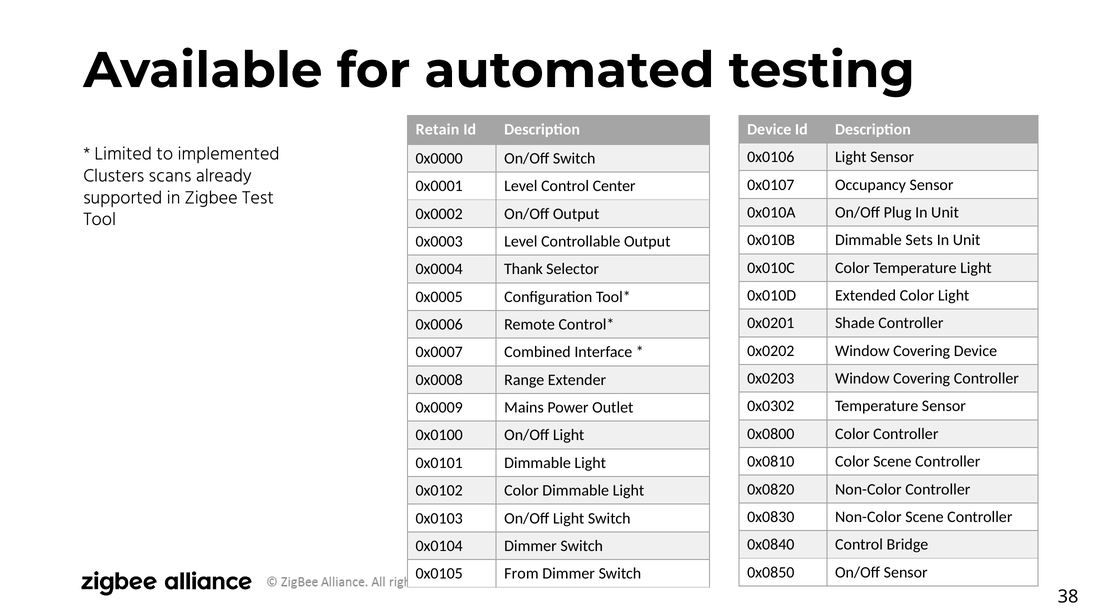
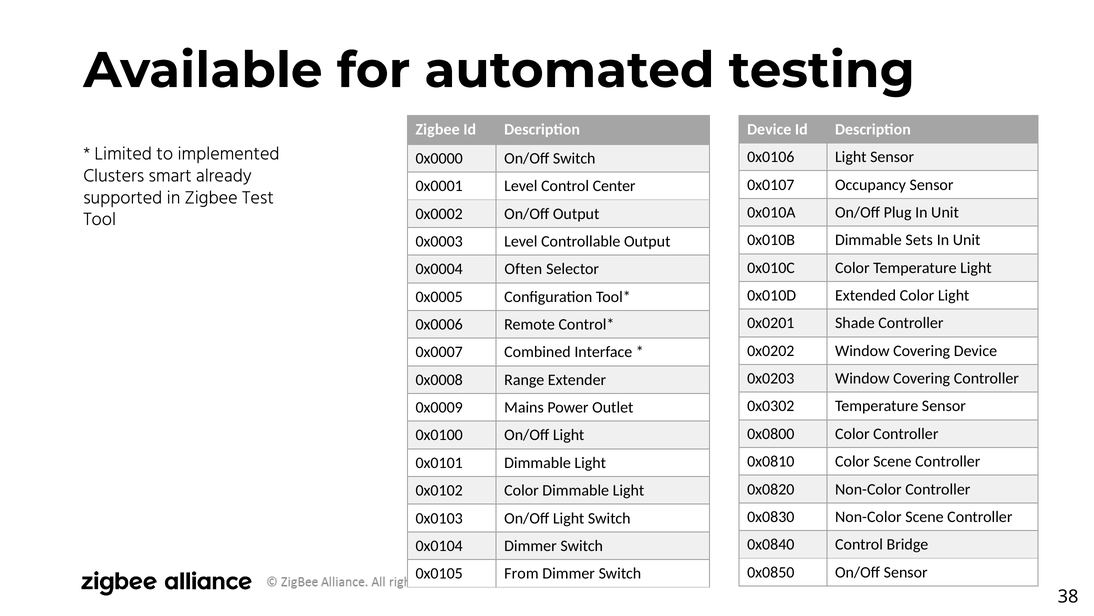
Retain: Retain -> Zigbee (438, 129)
scans: scans -> smart (170, 175)
Thank: Thank -> Often (523, 269)
